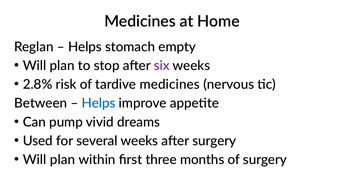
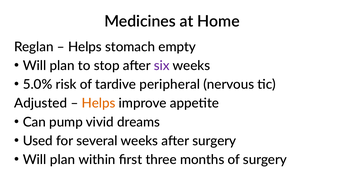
2.8%: 2.8% -> 5.0% (38, 85)
tardive medicines: medicines -> peripheral (170, 85)
Between: Between -> Adjusted (41, 103)
Helps colour: blue -> orange (99, 103)
